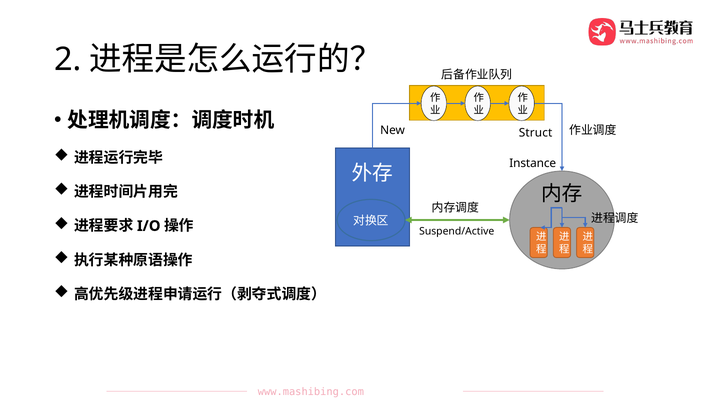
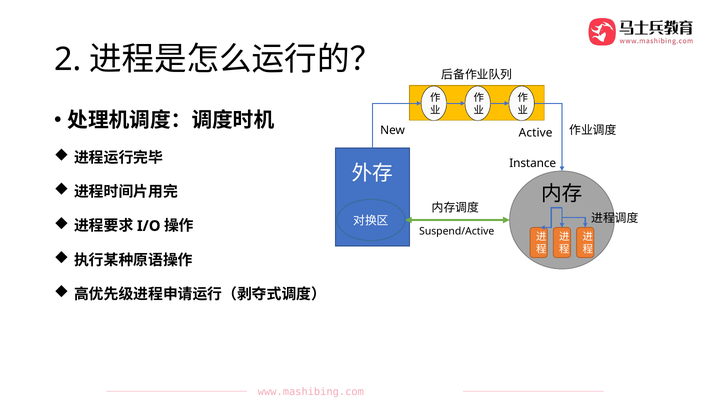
Struct: Struct -> Active (536, 133)
